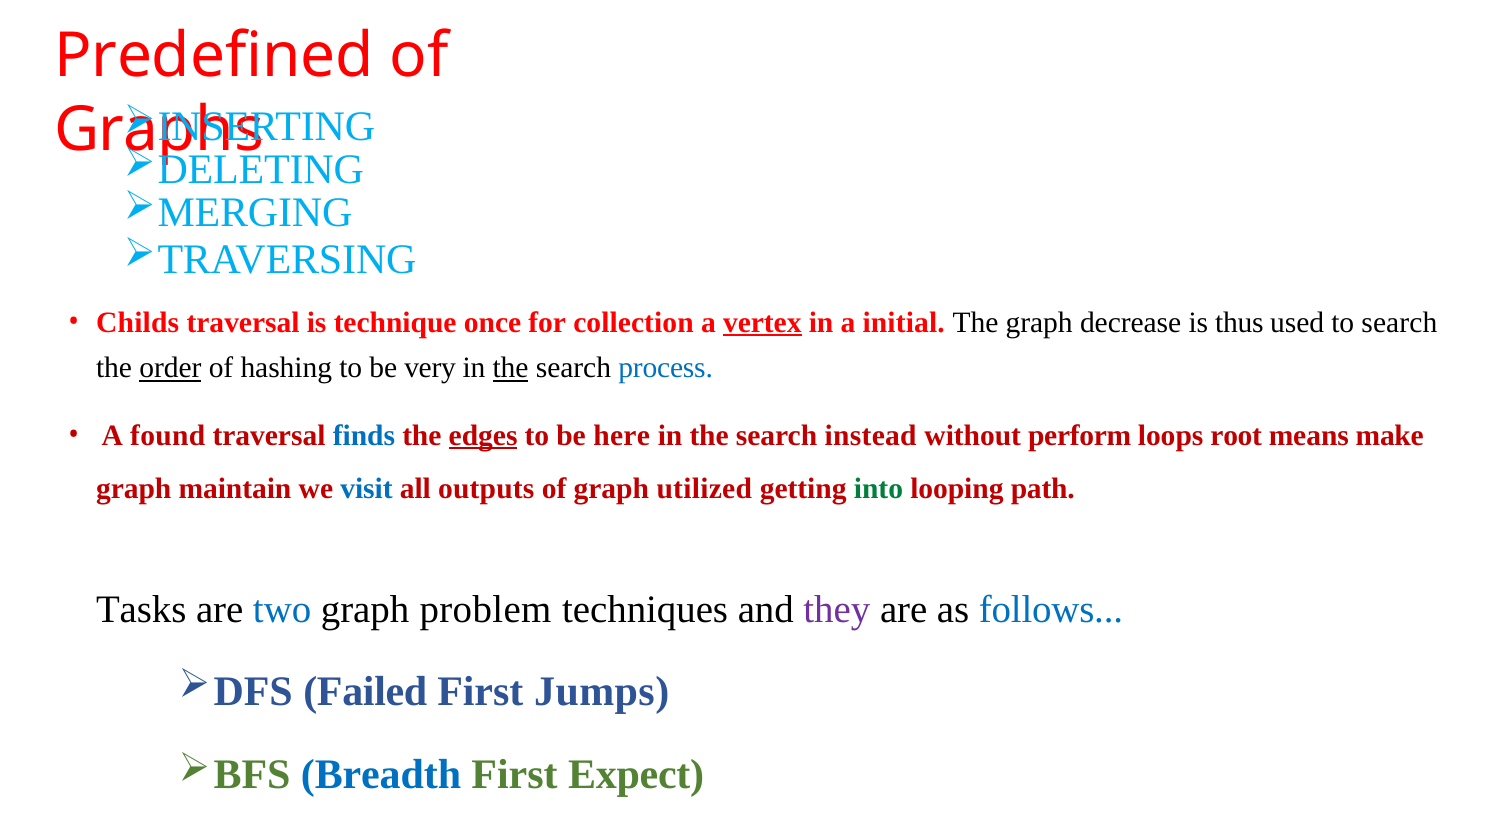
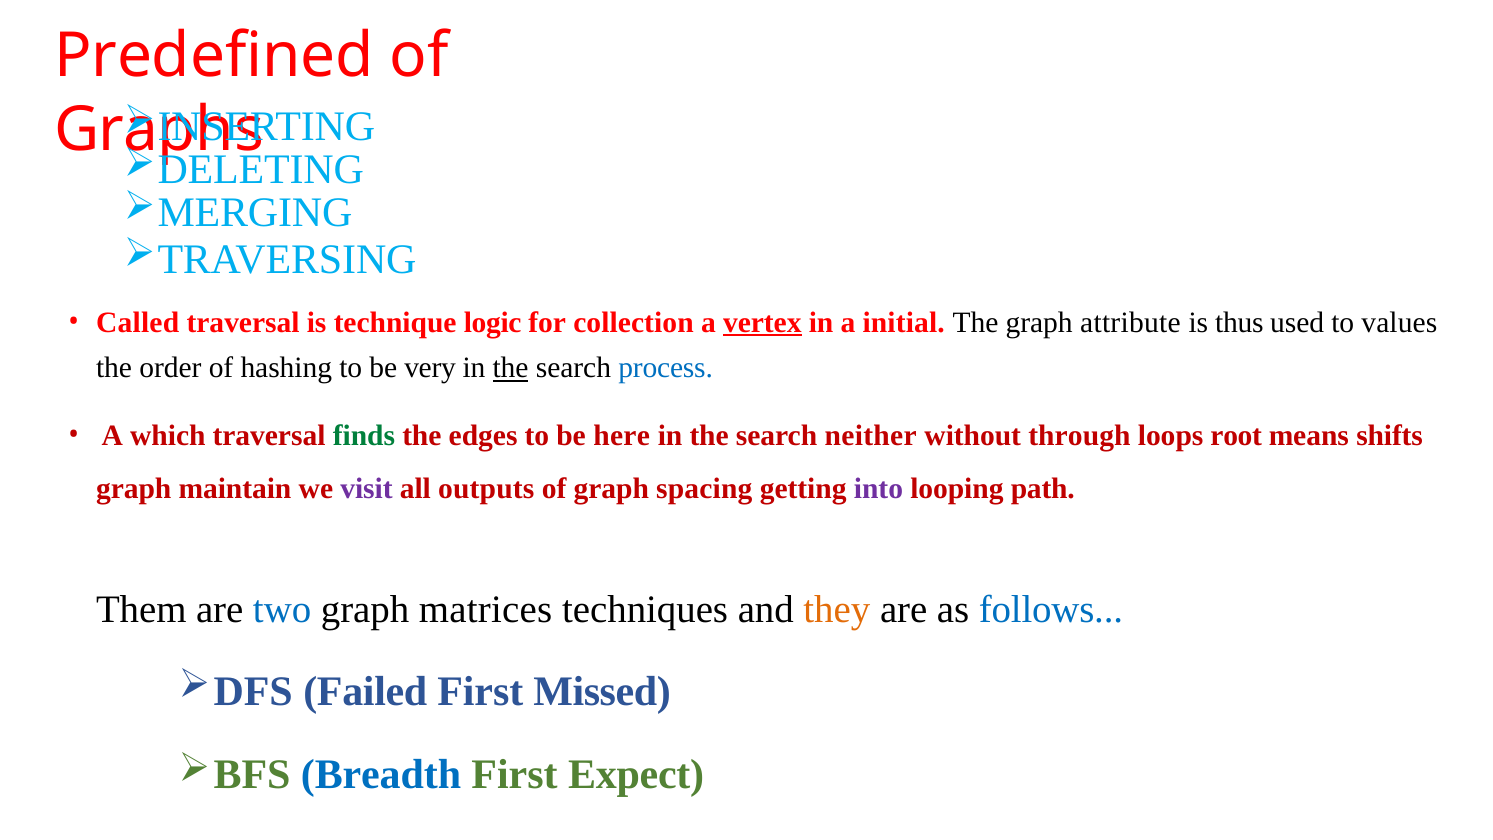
Childs: Childs -> Called (138, 322)
once: once -> logic (493, 322)
decrease: decrease -> attribute (1130, 322)
to search: search -> values (1399, 322)
order underline: present -> none (170, 368)
found: found -> which (168, 435)
finds colour: blue -> green (364, 435)
edges underline: present -> none (483, 435)
instead: instead -> neither (871, 435)
perform: perform -> through (1079, 435)
make: make -> shifts (1390, 435)
visit colour: blue -> purple (366, 488)
utilized: utilized -> spacing (704, 488)
into colour: green -> purple (879, 488)
Tasks: Tasks -> Them (141, 610)
problem: problem -> matrices (486, 610)
they colour: purple -> orange (837, 610)
Jumps: Jumps -> Missed (602, 691)
